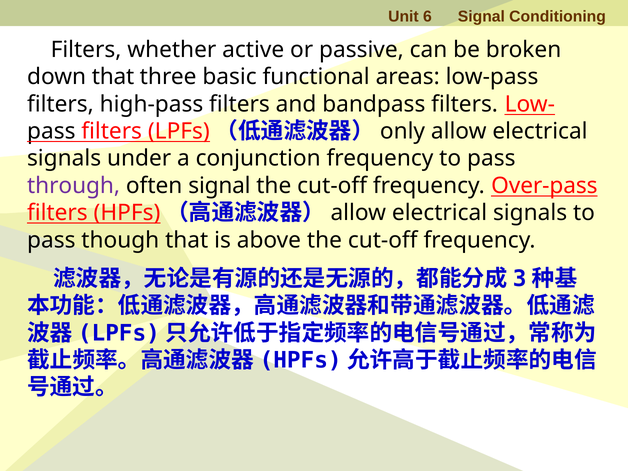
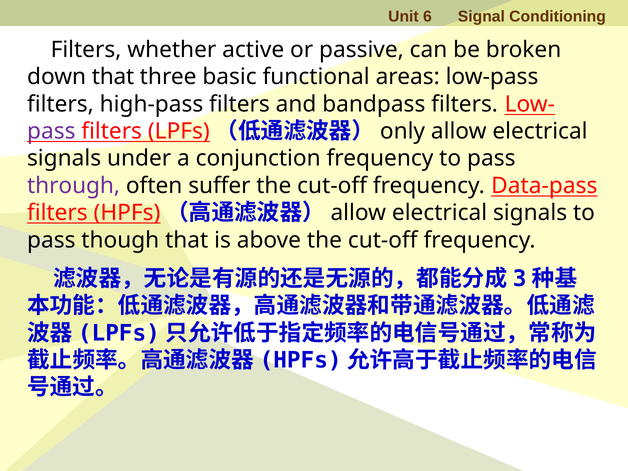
pass colour: black -> purple (51, 131)
often signal: signal -> suffer (219, 186)
Over-pass: Over-pass -> Data-pass (544, 186)
